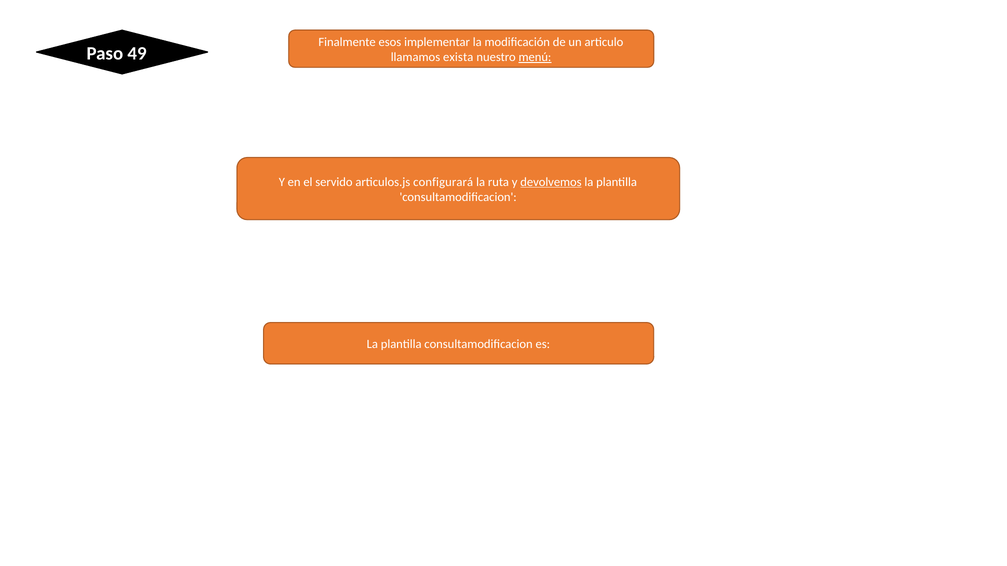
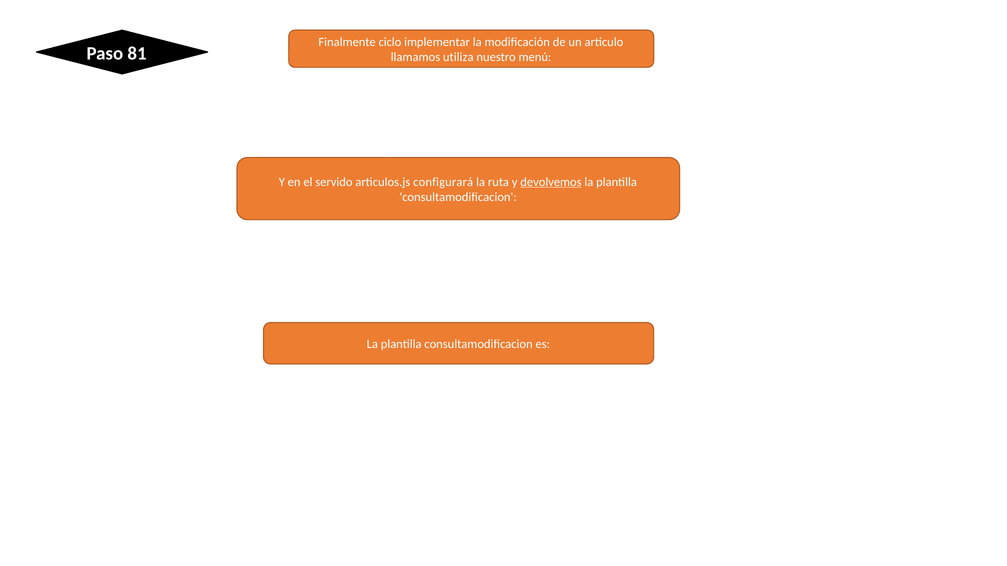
esos: esos -> ciclo (390, 42)
49: 49 -> 81 (137, 53)
exista: exista -> utiliza (458, 57)
menú underline: present -> none (535, 57)
